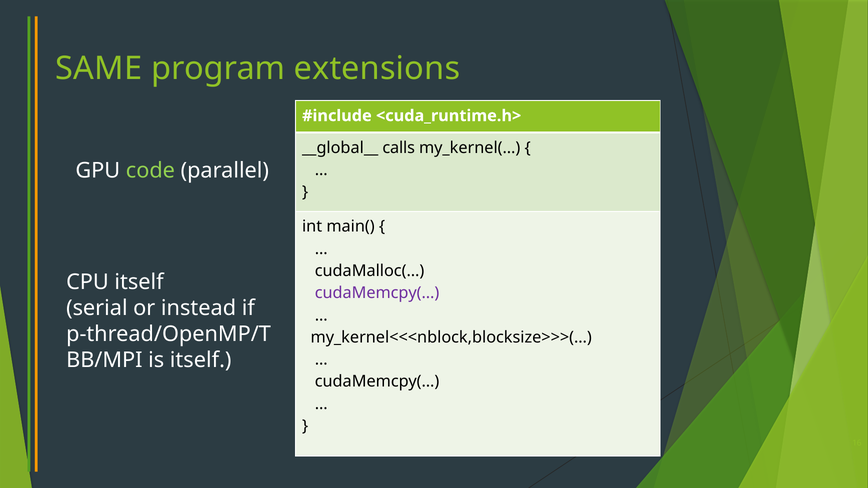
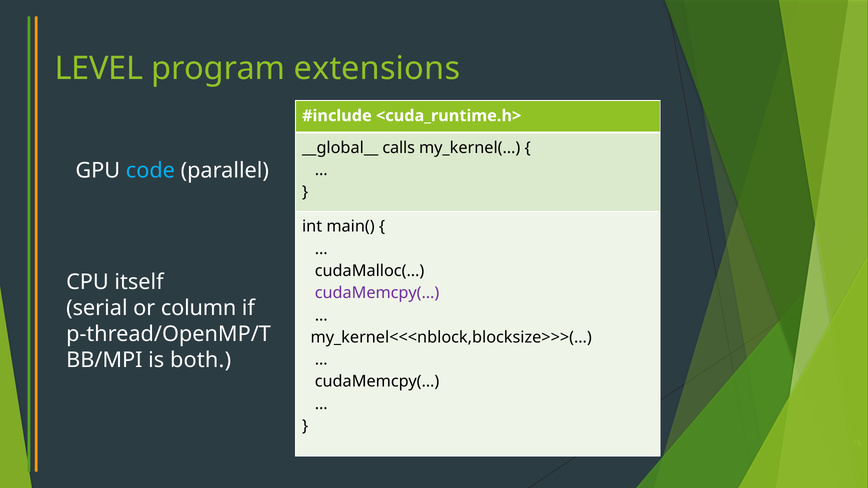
SAME: SAME -> LEVEL (99, 68)
code colour: light green -> light blue (150, 171)
instead: instead -> column (199, 308)
is itself: itself -> both (201, 360)
